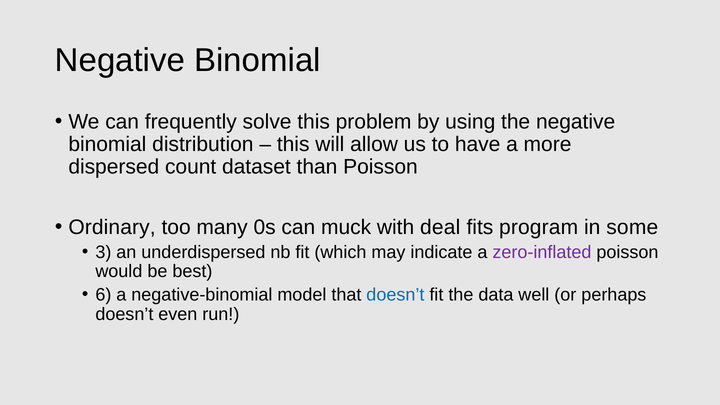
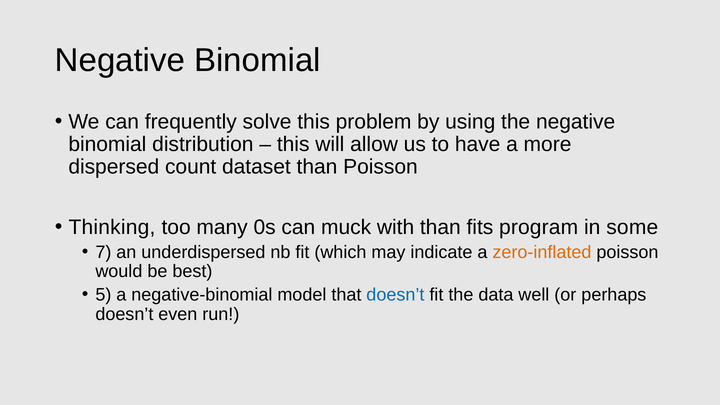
Ordinary: Ordinary -> Thinking (112, 227)
with deal: deal -> than (440, 227)
3: 3 -> 7 (103, 252)
zero-inflated colour: purple -> orange (542, 252)
6: 6 -> 5 (103, 295)
